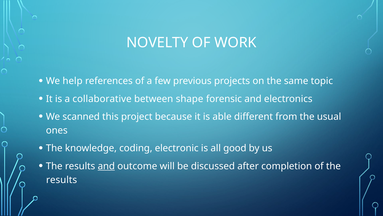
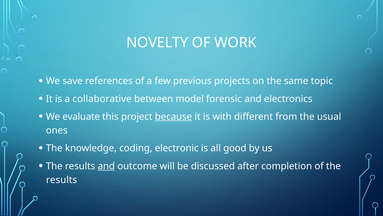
help: help -> save (73, 81)
shape: shape -> model (190, 99)
scanned: scanned -> evaluate (81, 116)
because underline: none -> present (173, 116)
able: able -> with (222, 116)
